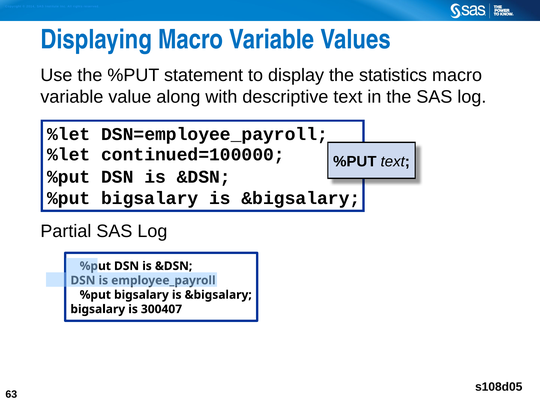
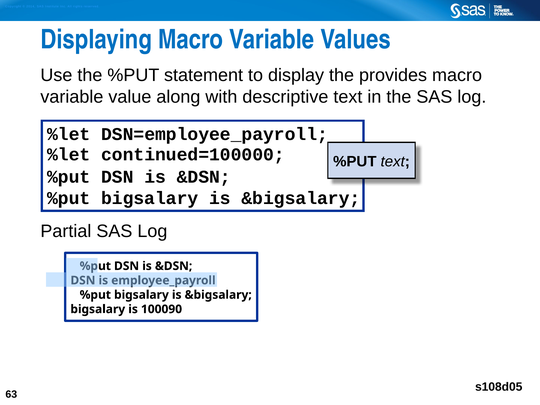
statistics: statistics -> provides (393, 75)
300407: 300407 -> 100090 (161, 309)
